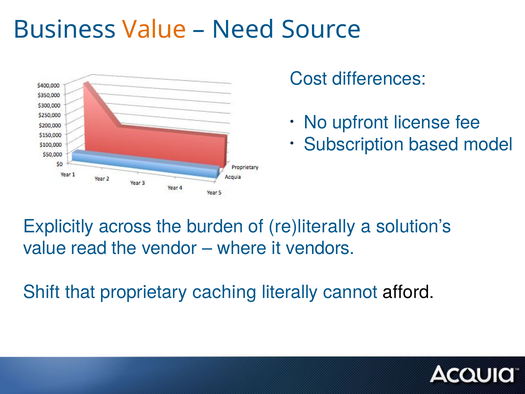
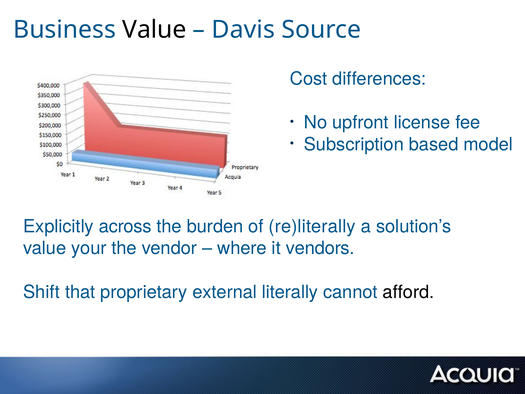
Value colour: orange -> black (154, 30)
Need: Need -> Davis (243, 30)
read: read -> your (89, 248)
caching: caching -> external (225, 292)
